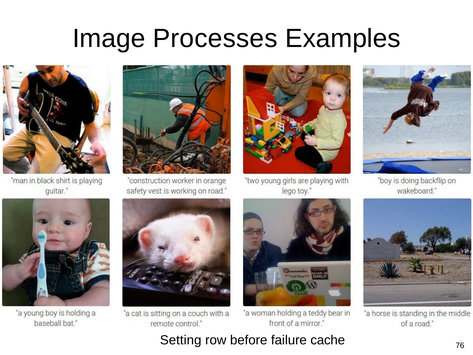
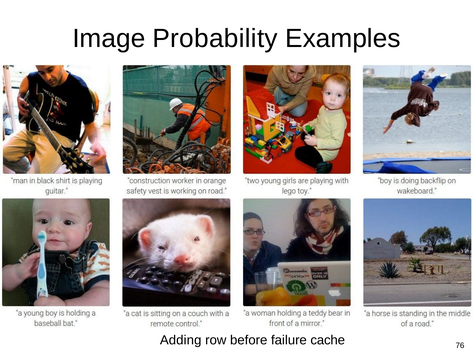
Processes: Processes -> Probability (215, 38)
Setting: Setting -> Adding (181, 340)
